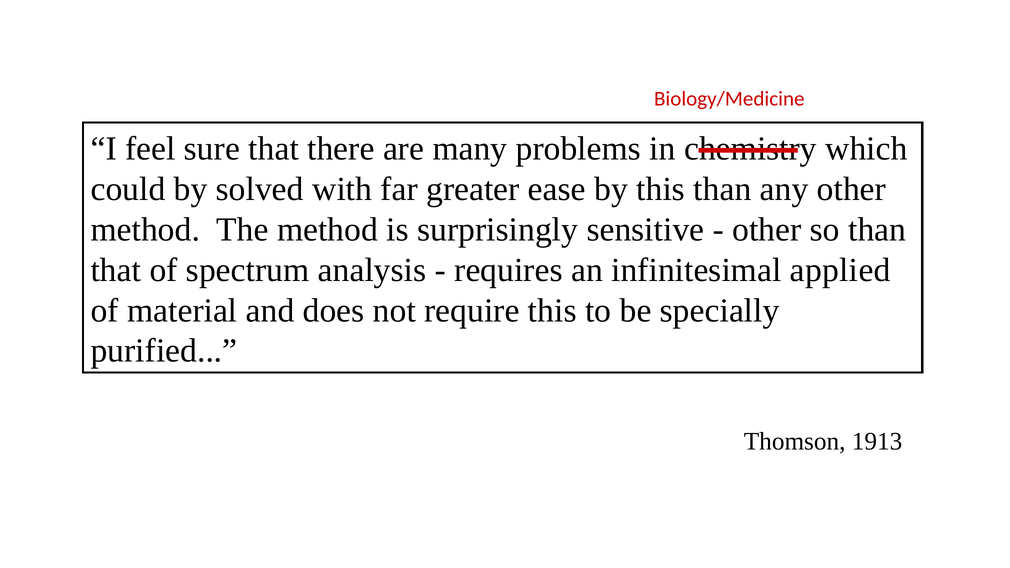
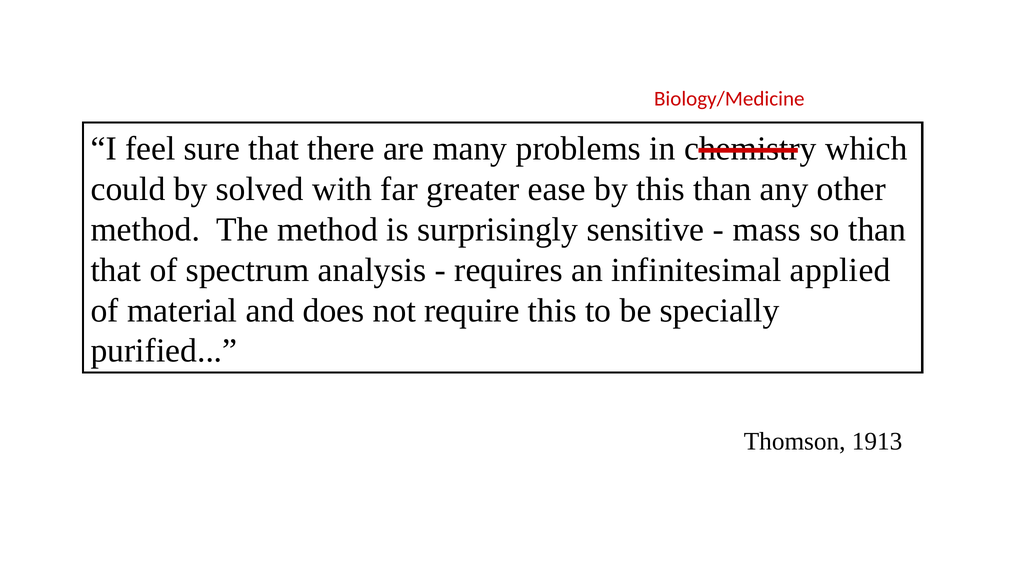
other: other -> mass (767, 230)
